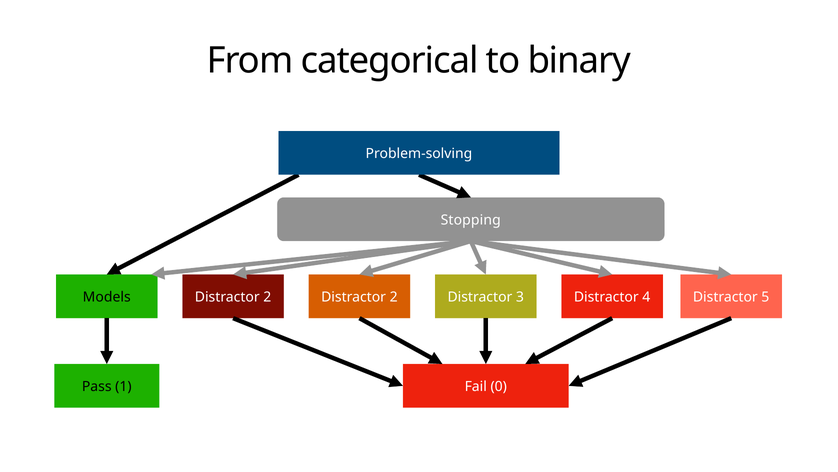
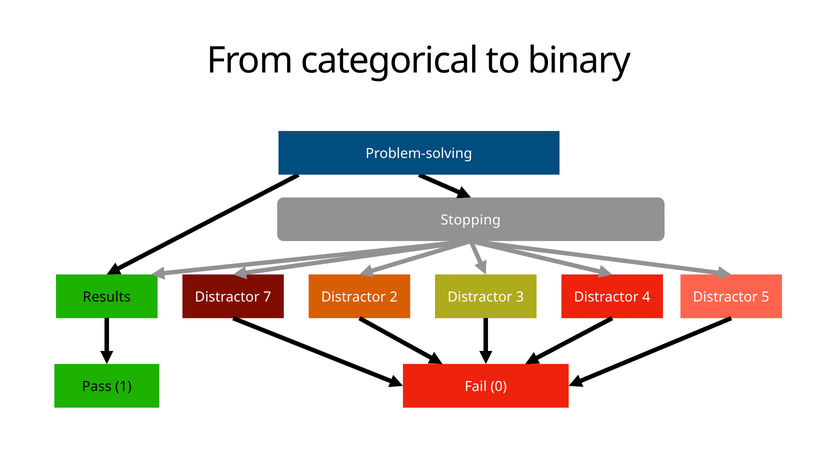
Models: Models -> Results (107, 297)
2: 2 -> 7 (267, 297)
